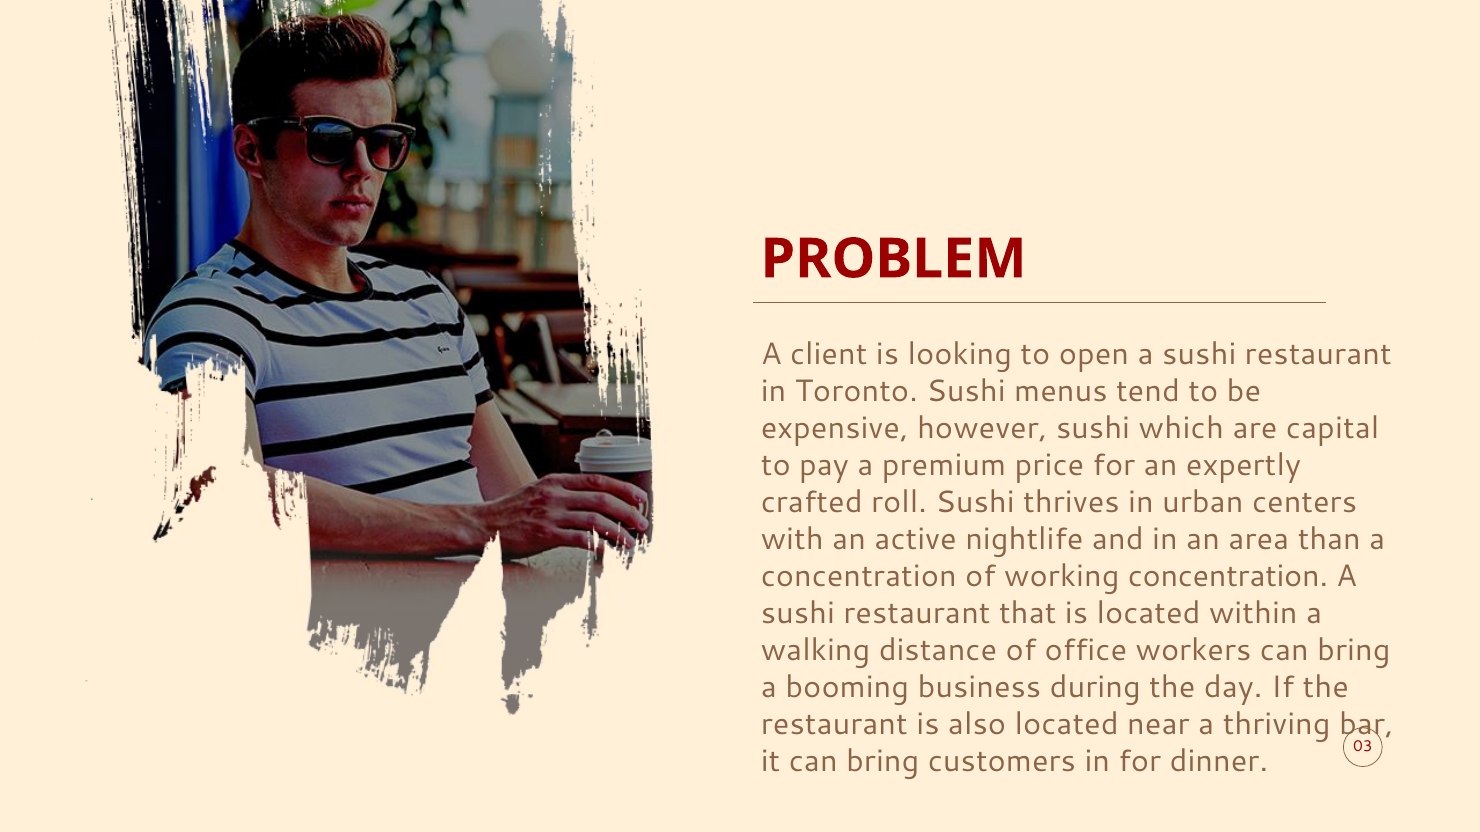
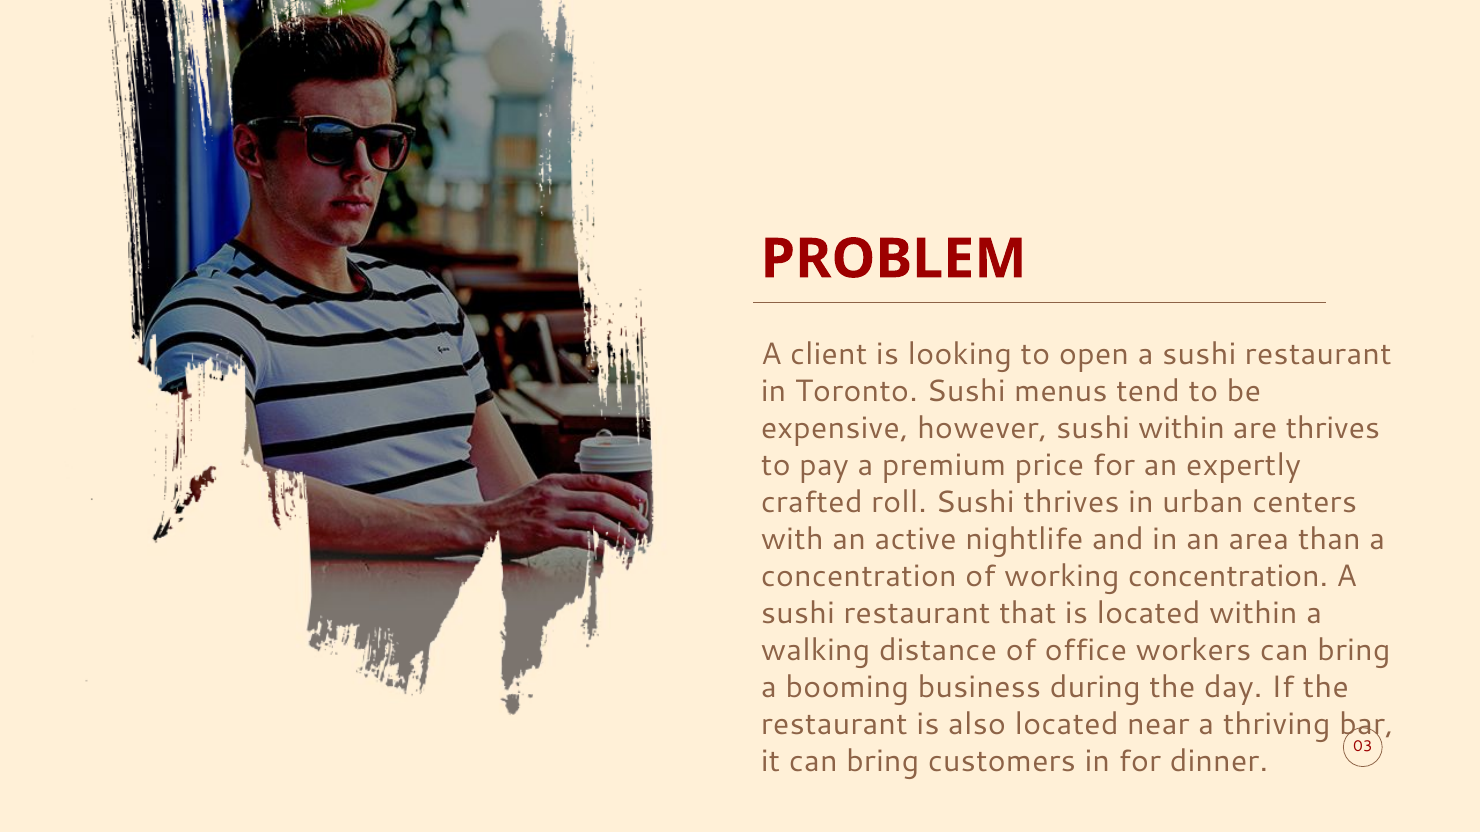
sushi which: which -> within (1182, 429)
are capital: capital -> thrives (1333, 429)
